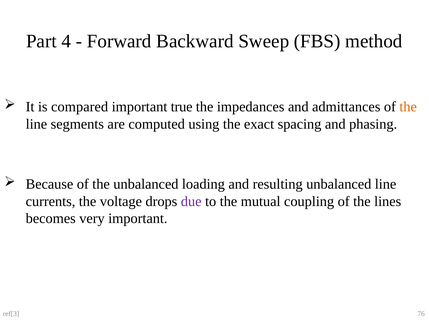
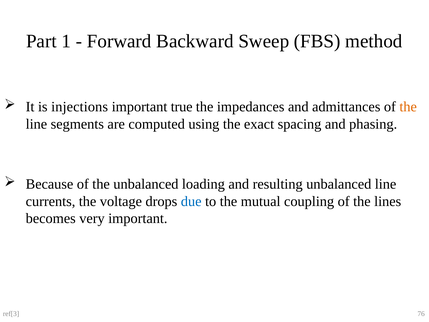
4: 4 -> 1 (66, 41)
compared: compared -> injections (80, 107)
due colour: purple -> blue (191, 201)
